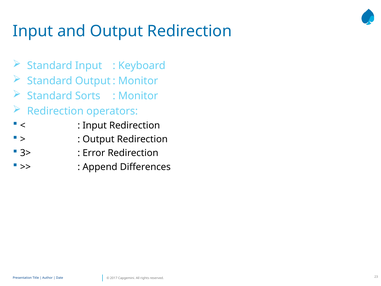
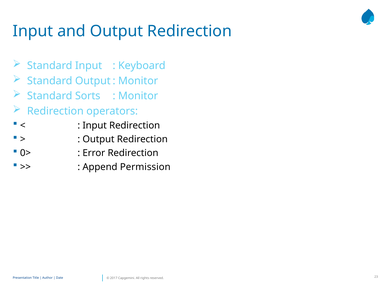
3>: 3> -> 0> (25, 153)
Differences: Differences -> Permission (145, 167)
